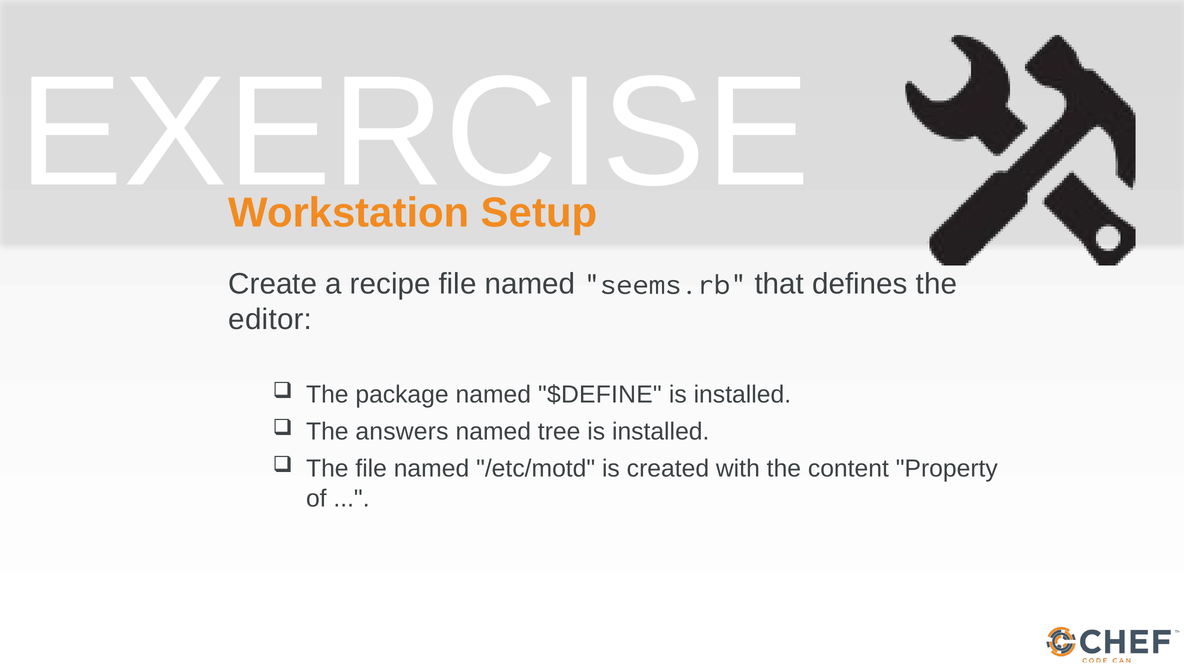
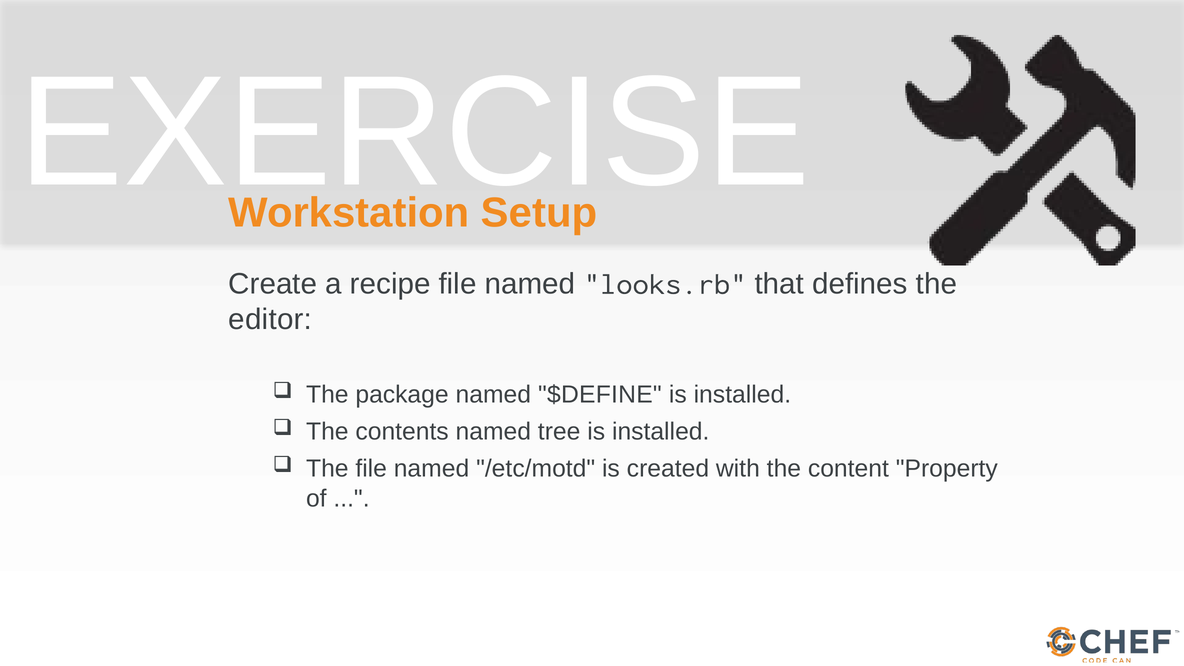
seems.rb: seems.rb -> looks.rb (665, 284)
answers: answers -> contents (402, 432)
